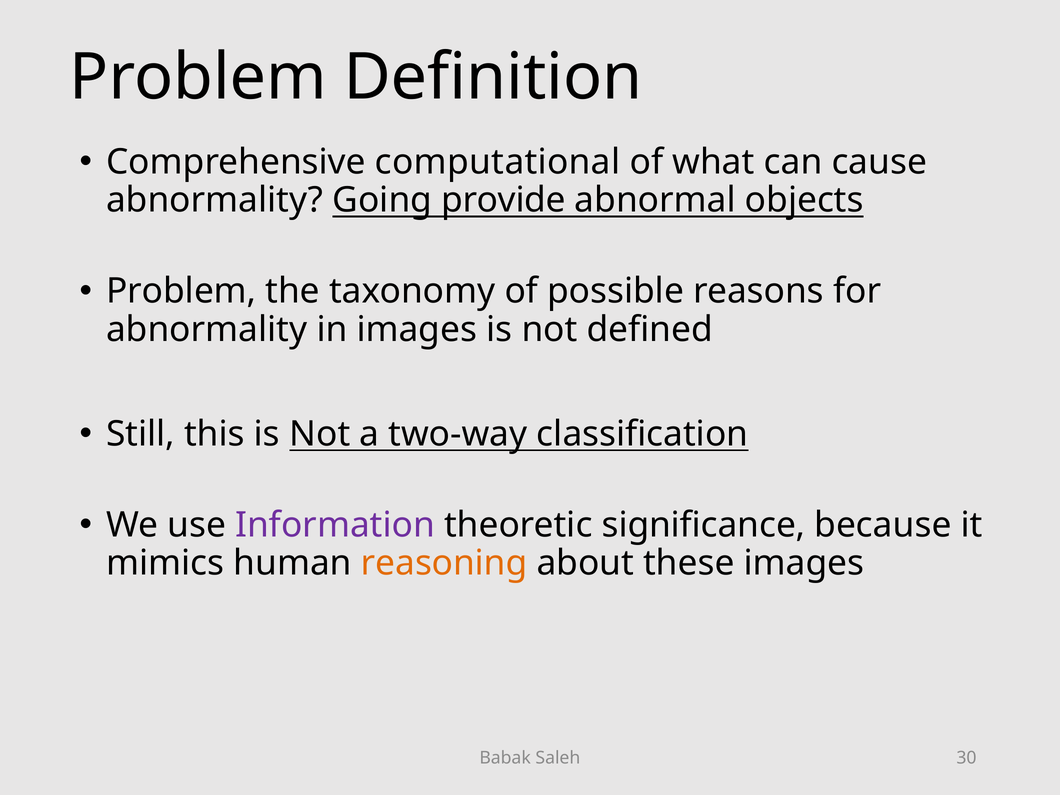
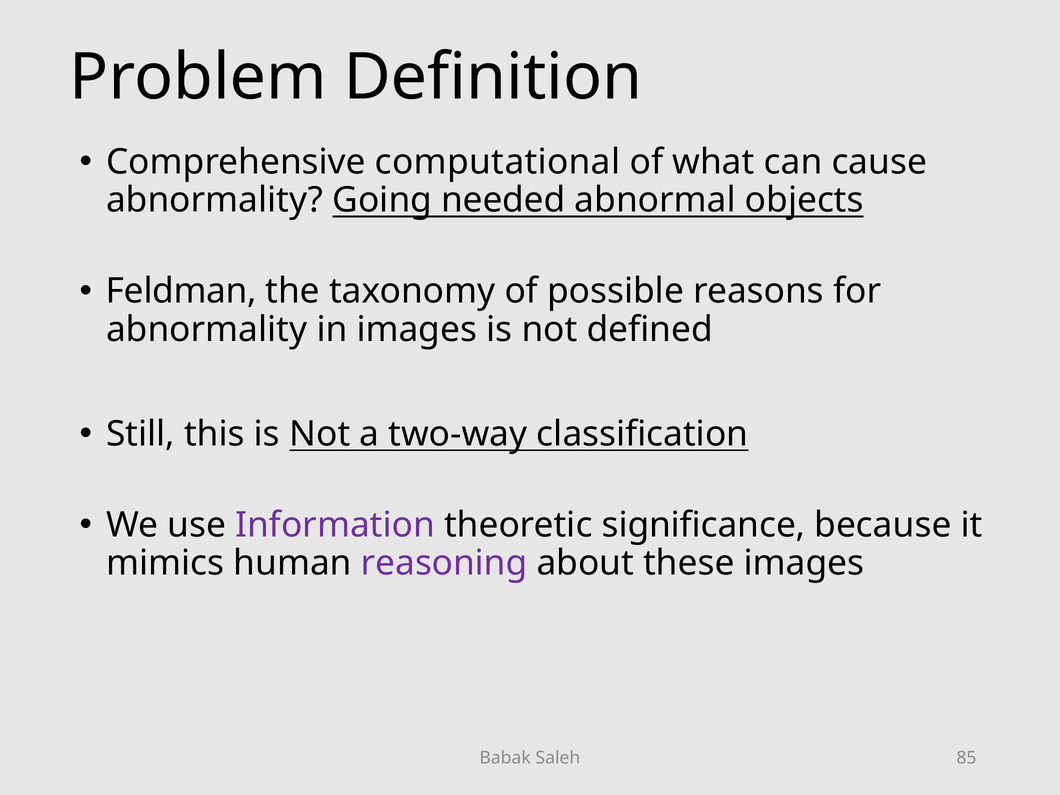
provide: provide -> needed (503, 200)
Problem: Problem -> Feldman (181, 291)
reasoning colour: orange -> purple (444, 563)
30: 30 -> 85 (966, 758)
